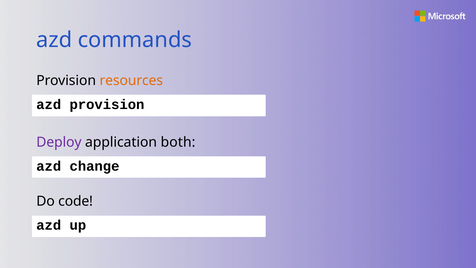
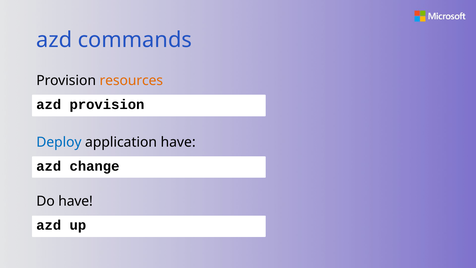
Deploy colour: purple -> blue (59, 142)
application both: both -> have (178, 142)
Do code: code -> have (76, 201)
